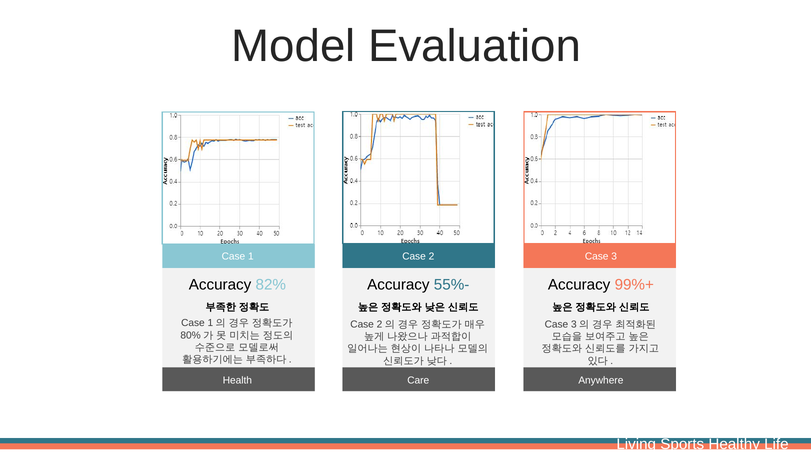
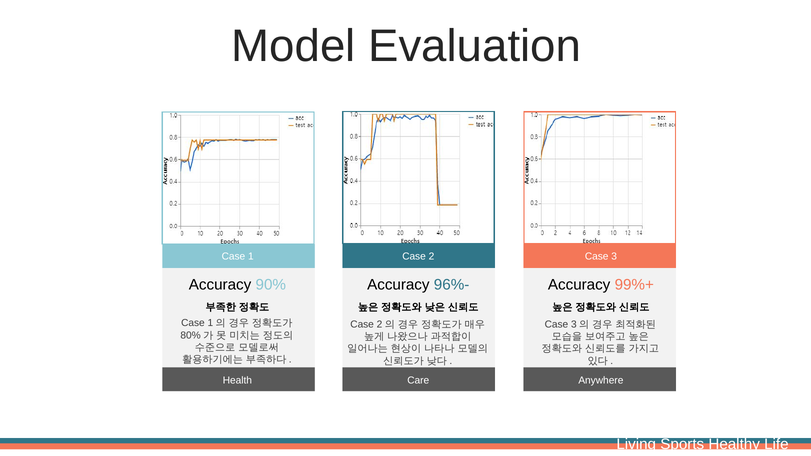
82%: 82% -> 90% (271, 285)
55%-: 55%- -> 96%- (452, 285)
